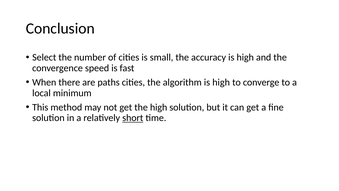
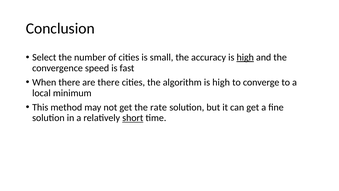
high underline: none -> present (245, 57)
are paths: paths -> there (109, 82)
the high: high -> rate (159, 107)
